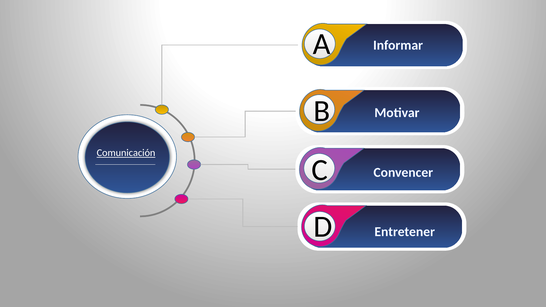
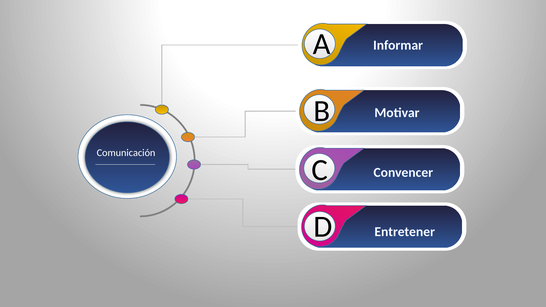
Comunicación underline: present -> none (126, 153)
